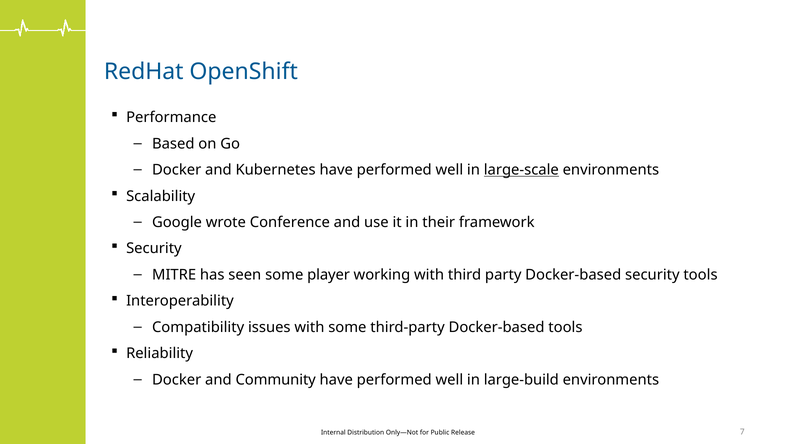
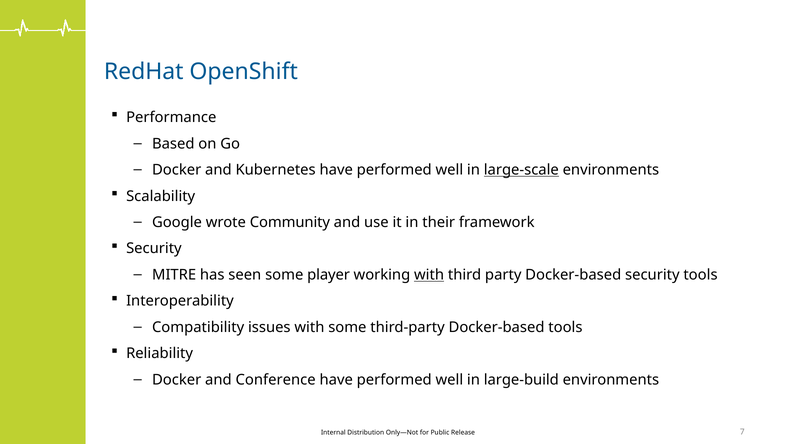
Conference: Conference -> Community (290, 223)
with underline: none -> present (429, 275)
Community: Community -> Conference (276, 380)
